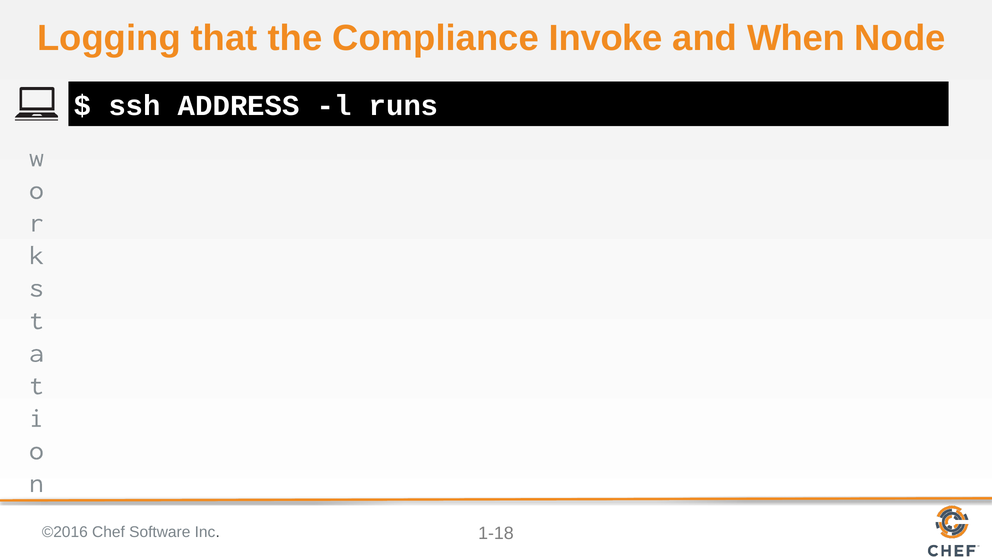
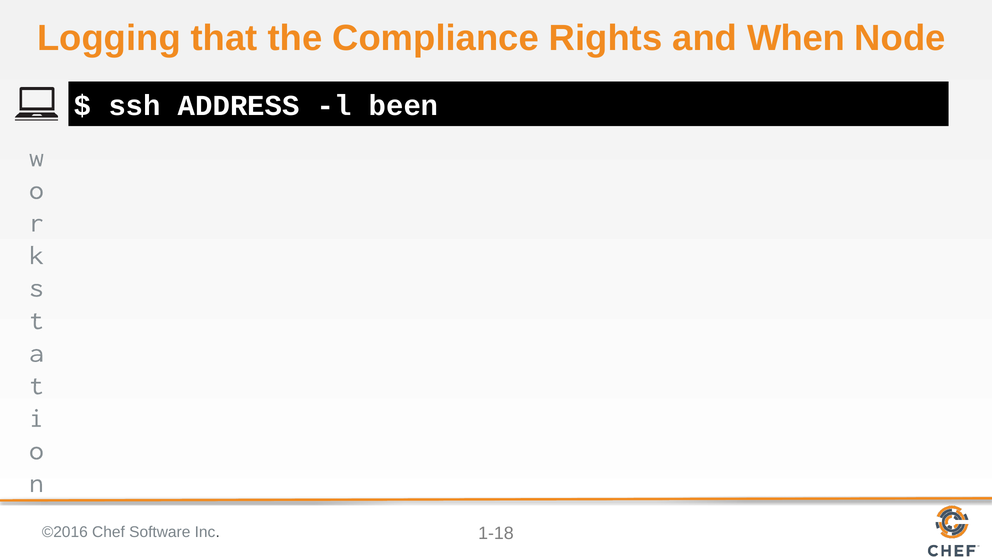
Invoke: Invoke -> Rights (606, 38)
runs: runs -> been (404, 106)
